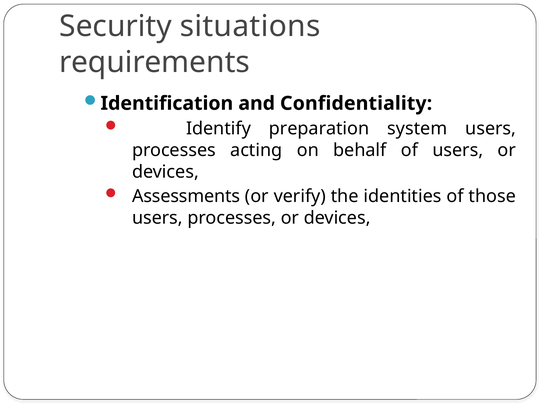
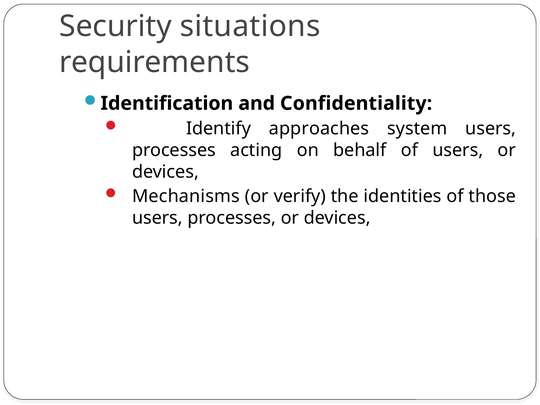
preparation: preparation -> approaches (319, 129)
Assessments: Assessments -> Mechanisms (186, 196)
